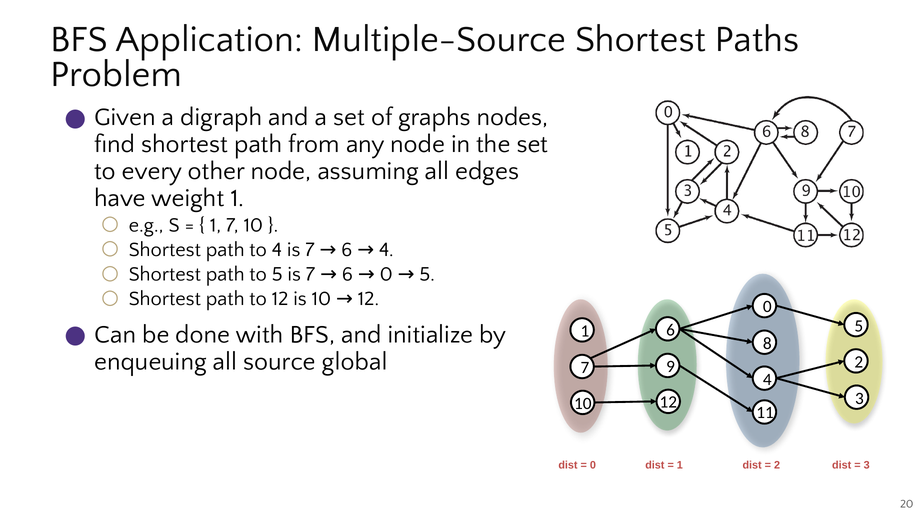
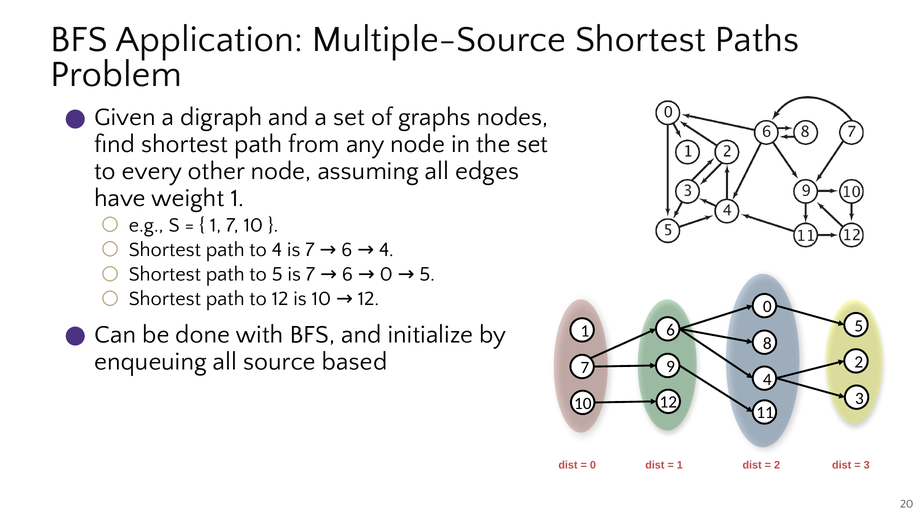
global: global -> based (355, 362)
